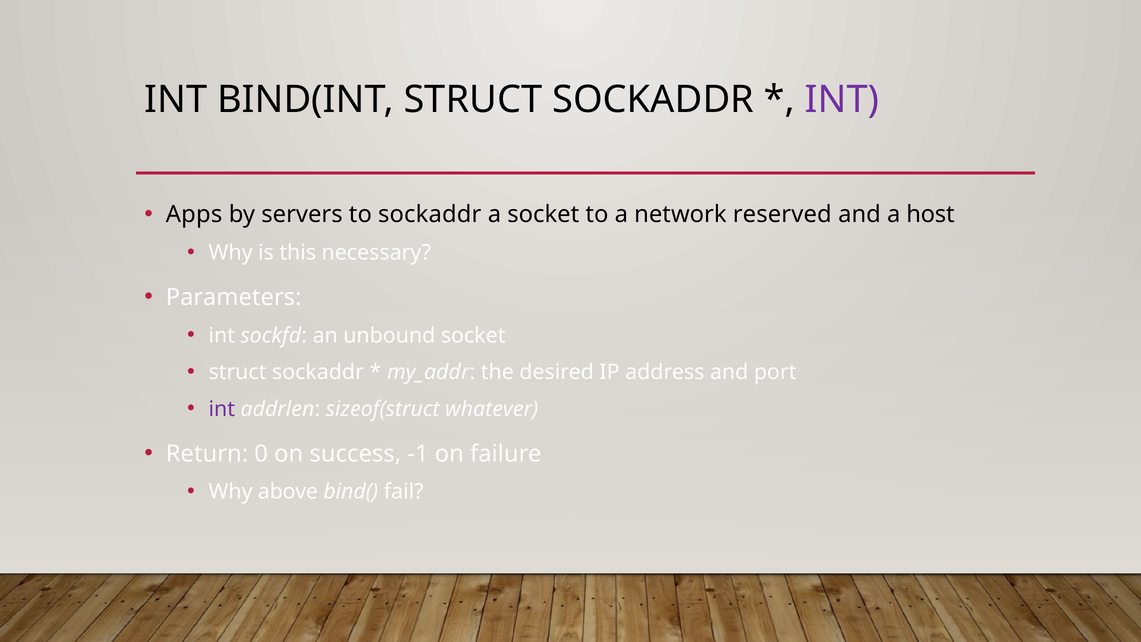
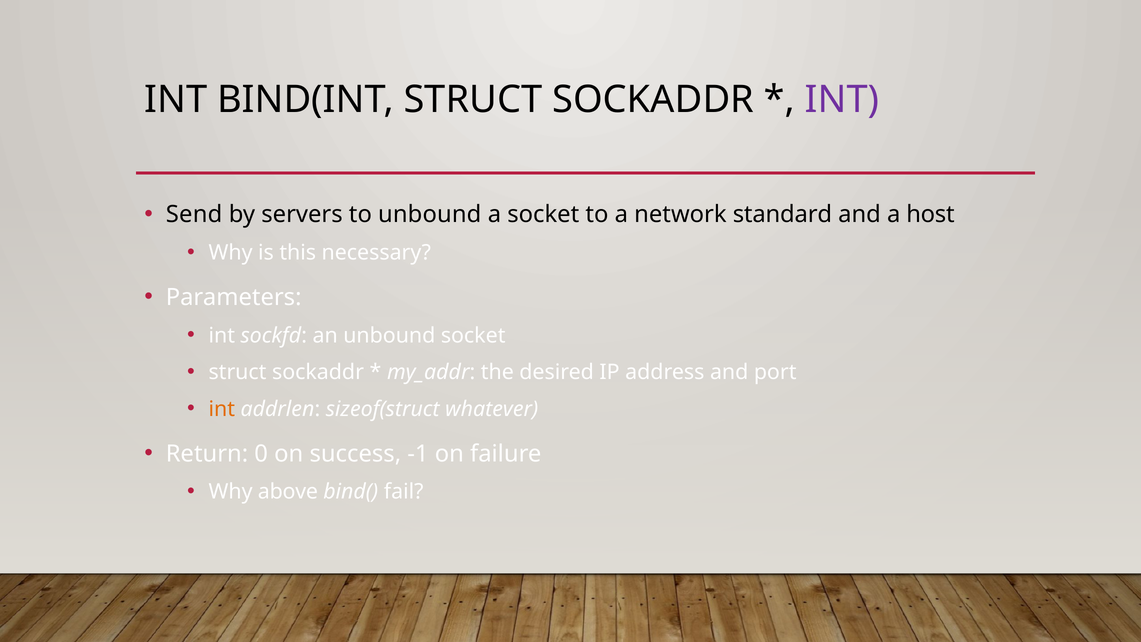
Apps: Apps -> Send (194, 215)
to sockaddr: sockaddr -> unbound (430, 215)
reserved: reserved -> standard (782, 215)
int colour: purple -> orange (222, 409)
